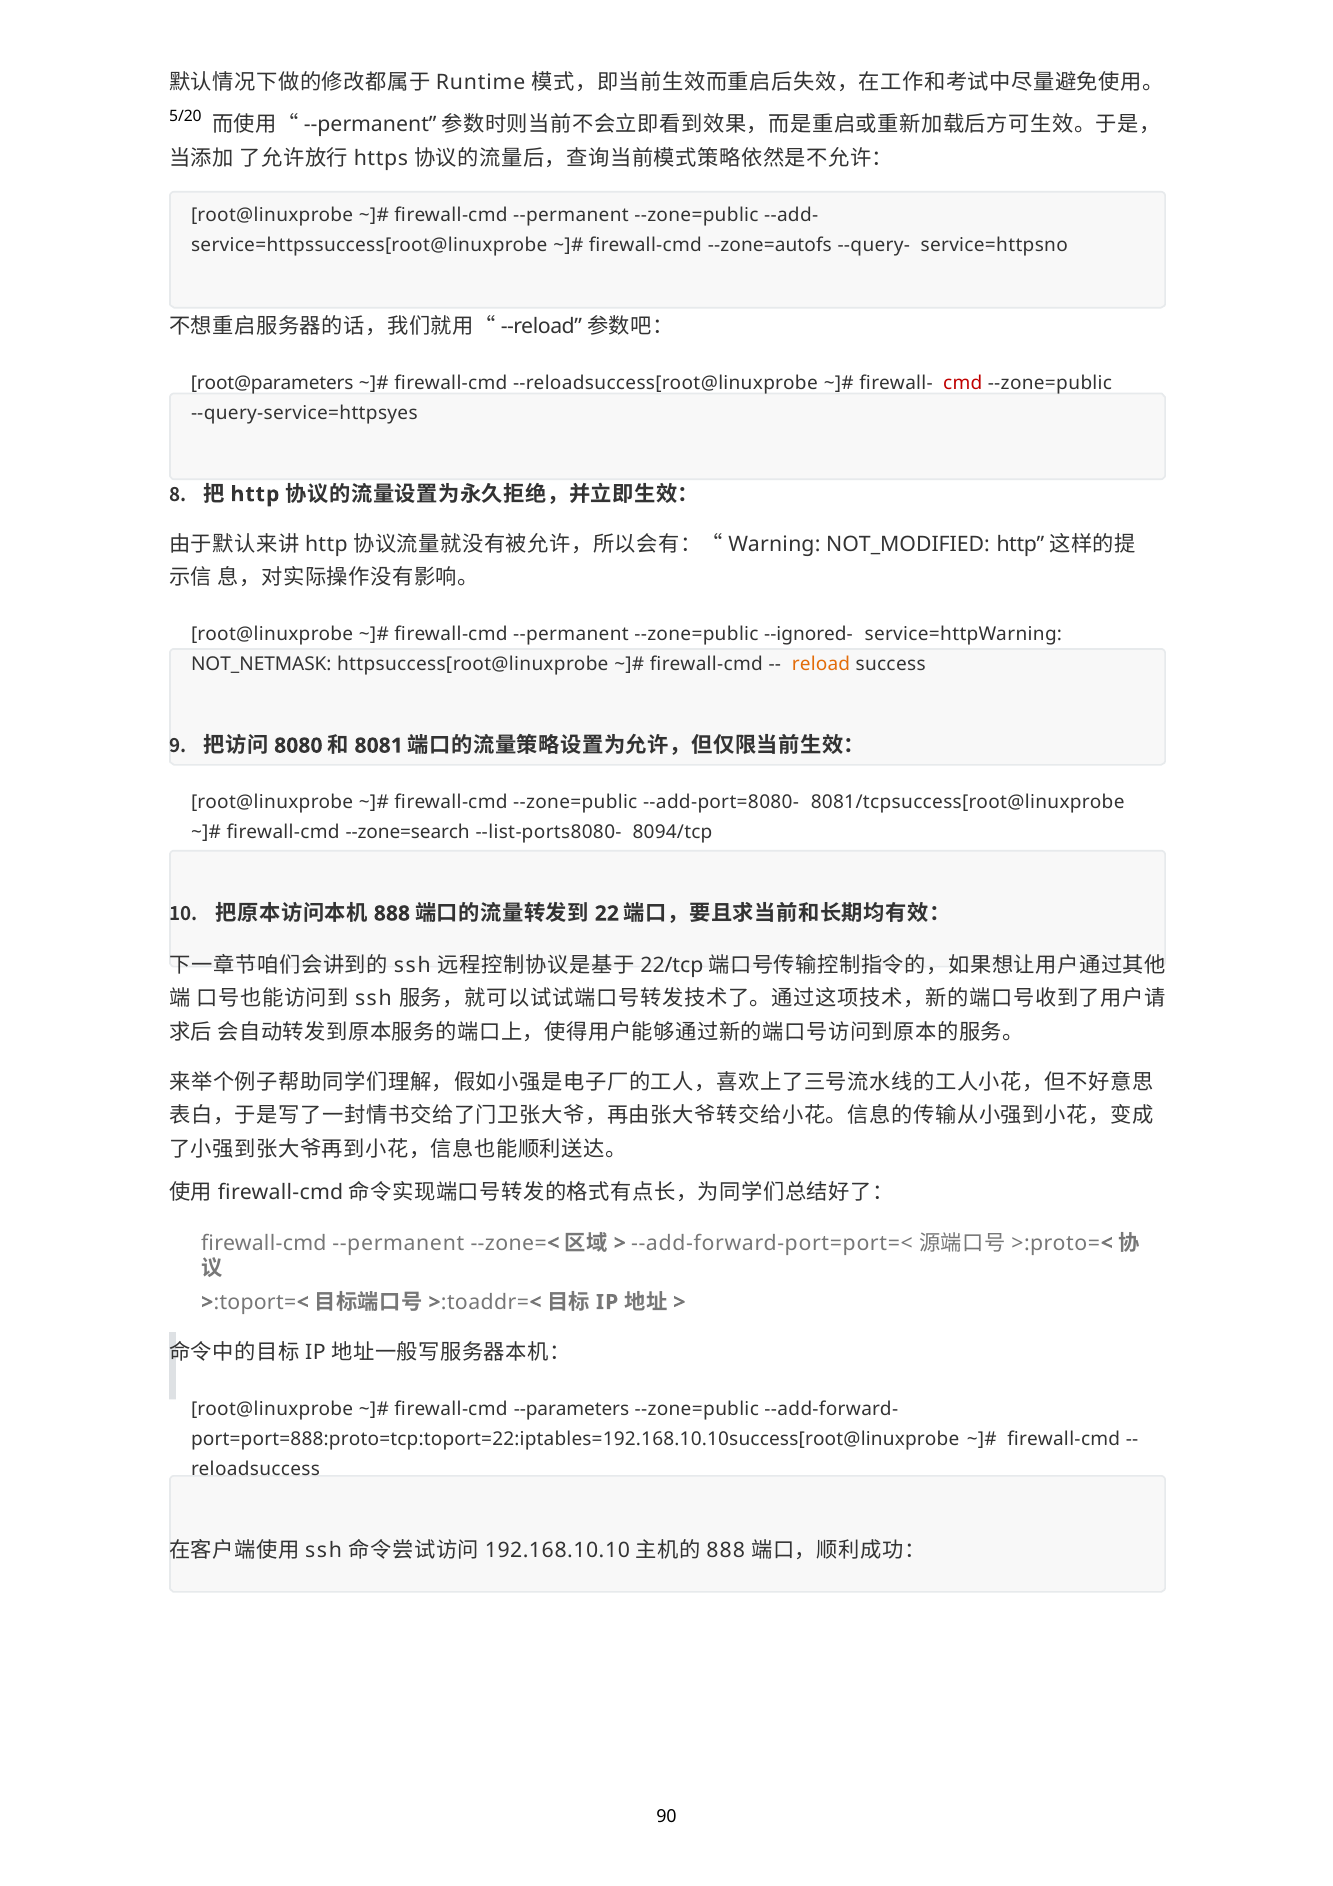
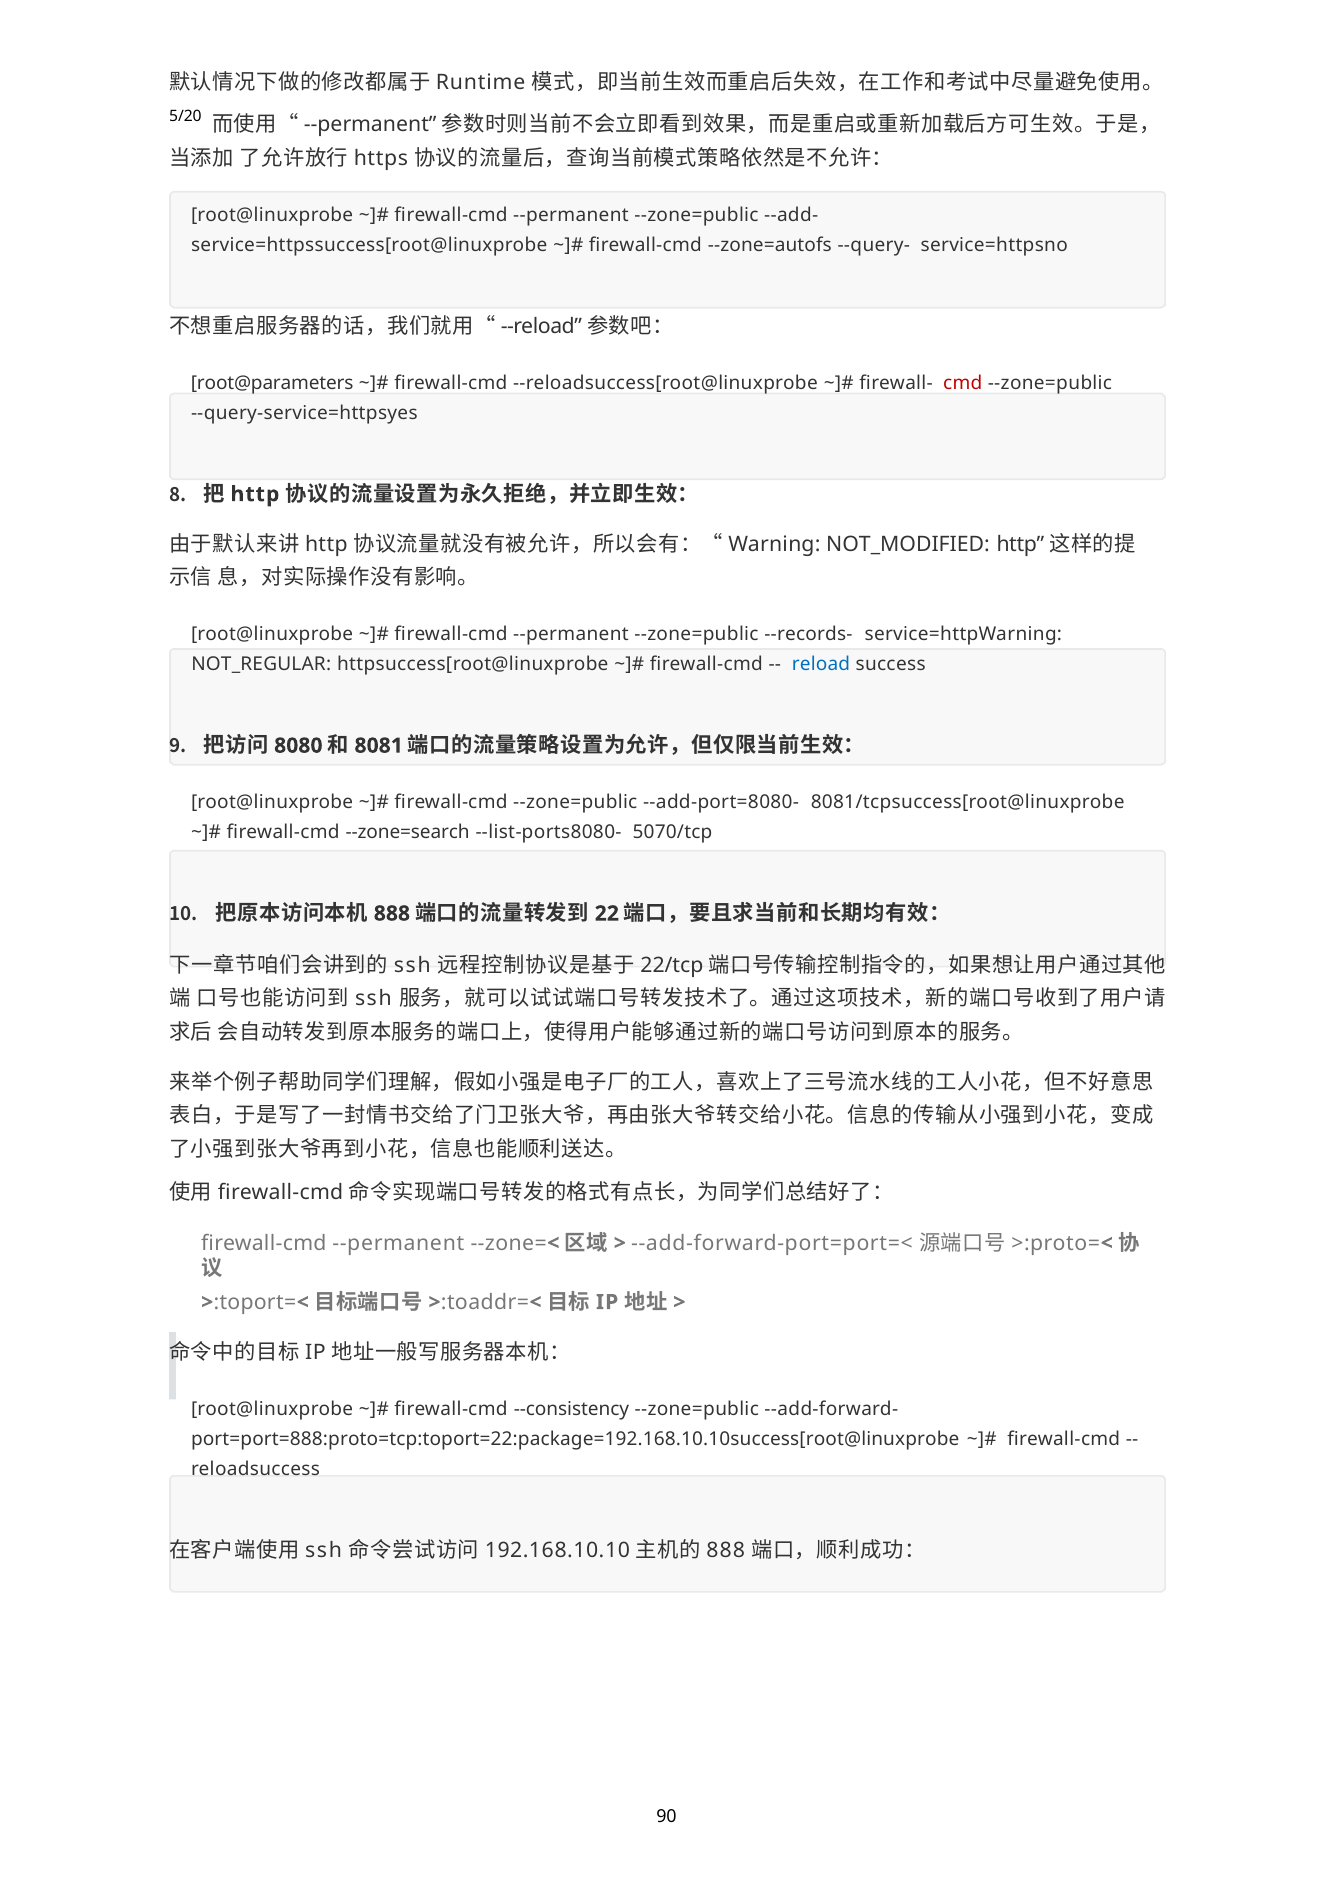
--ignored-: --ignored- -> --records- (808, 635)
NOT_NETMASK: NOT_NETMASK -> NOT_REGULAR (261, 665)
reload colour: orange -> blue (821, 665)
8094/tcp: 8094/tcp -> 5070/tcp (673, 833)
--parameters: --parameters -> --consistency (571, 1410)
port=port=888:proto=tcp:toport=22:iptables=192.168.10.10success[root@linuxprobe: port=port=888:proto=tcp:toport=22:iptables=192.168.10.10success[root@linuxprobe -> port=port=888:proto=tcp:toport=22:package=192.168.10.10success[root@linuxprobe (575, 1440)
